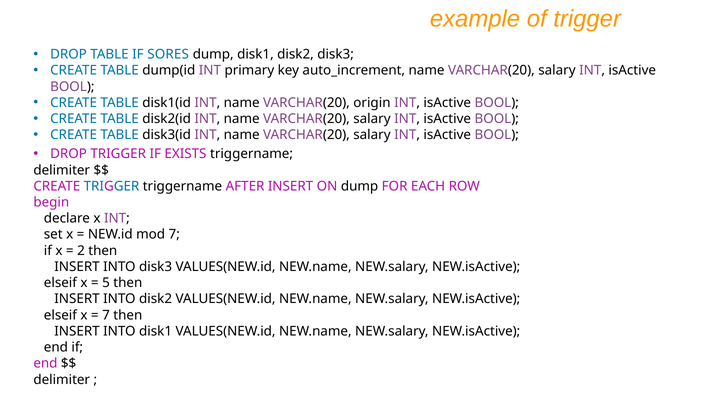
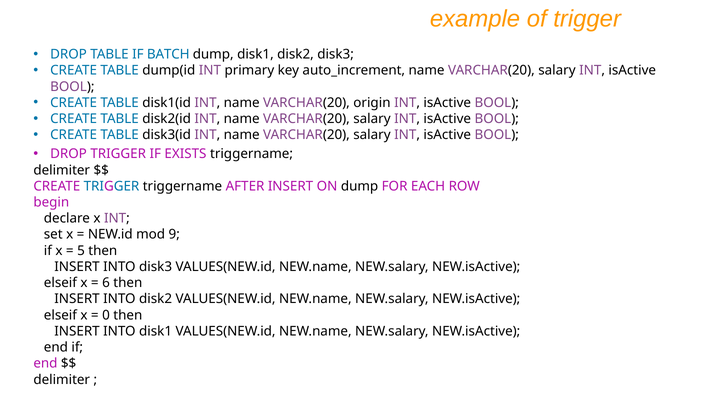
SORES: SORES -> BATCH (168, 54)
mod 7: 7 -> 9 (174, 234)
2: 2 -> 5 (81, 251)
5: 5 -> 6 (106, 283)
7: 7 -> 0 (106, 315)
